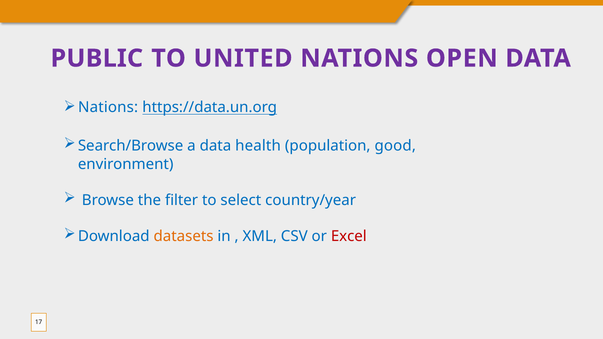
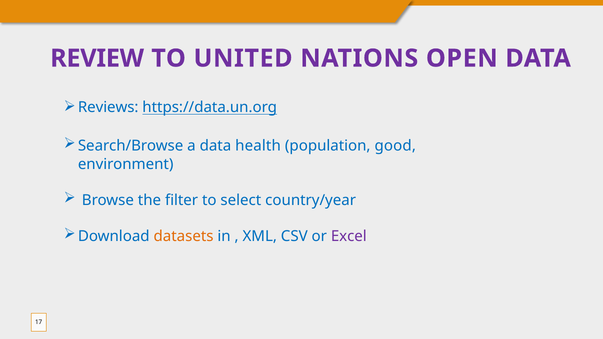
PUBLIC: PUBLIC -> REVIEW (97, 58)
Nations: Nations -> Reviews (108, 107)
Excel colour: red -> purple (349, 236)
